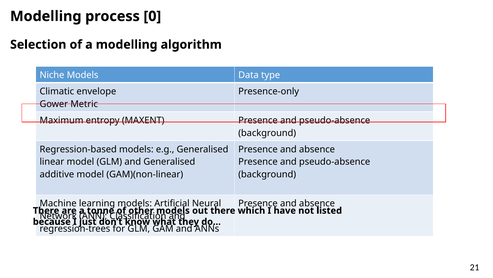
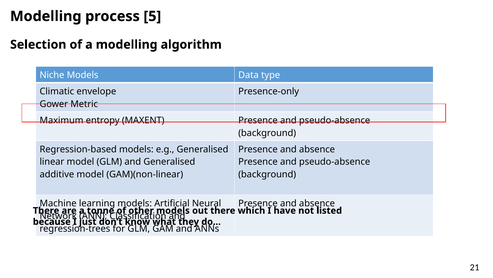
0: 0 -> 5 (152, 16)
